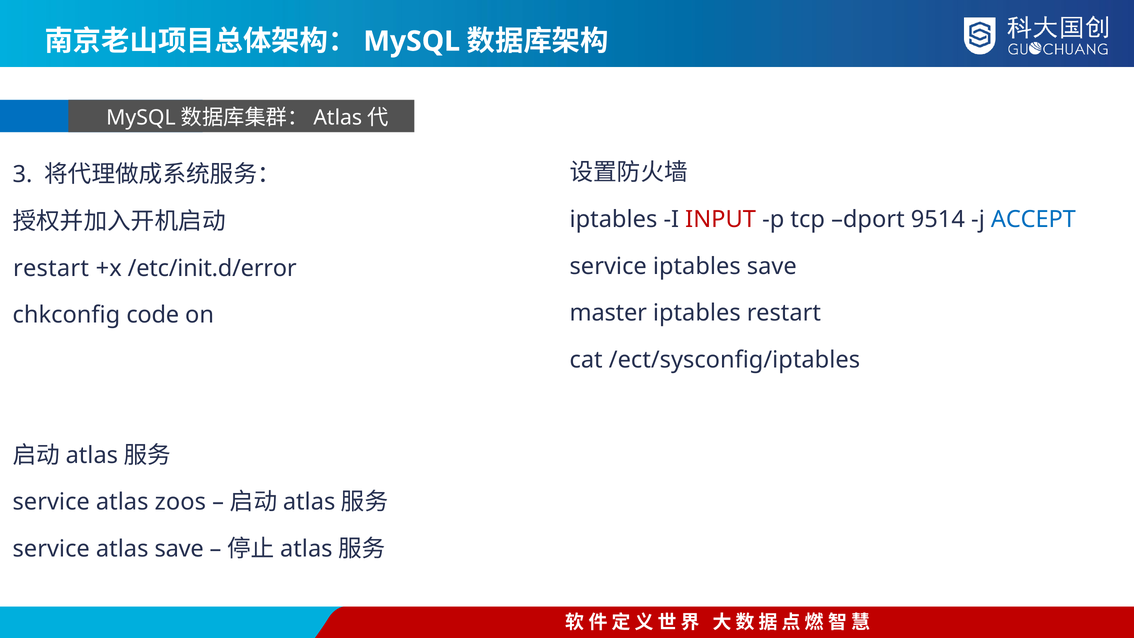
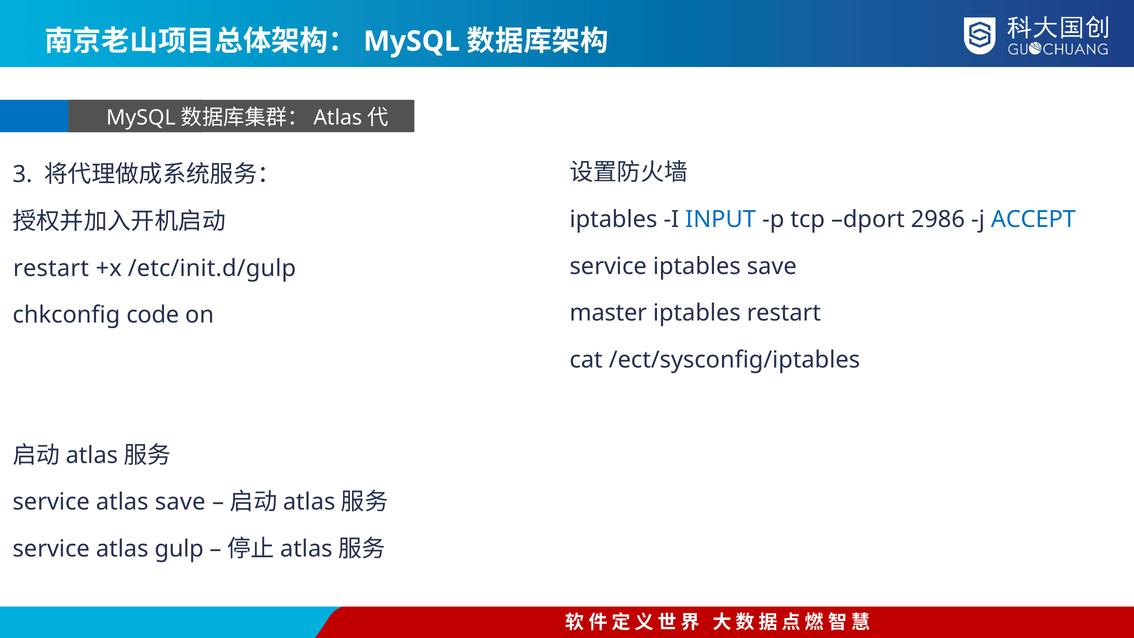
INPUT colour: red -> blue (721, 219)
9514: 9514 -> 2986 (938, 219)
/etc/init.d/error: /etc/init.d/error -> /etc/init.d/gulp (212, 268)
atlas zoos: zoos -> save (180, 502)
atlas save: save -> gulp (179, 549)
